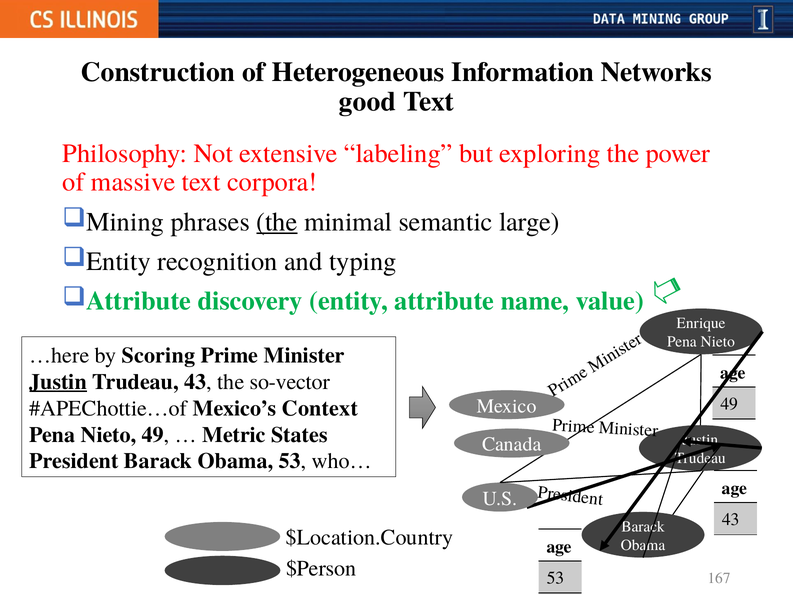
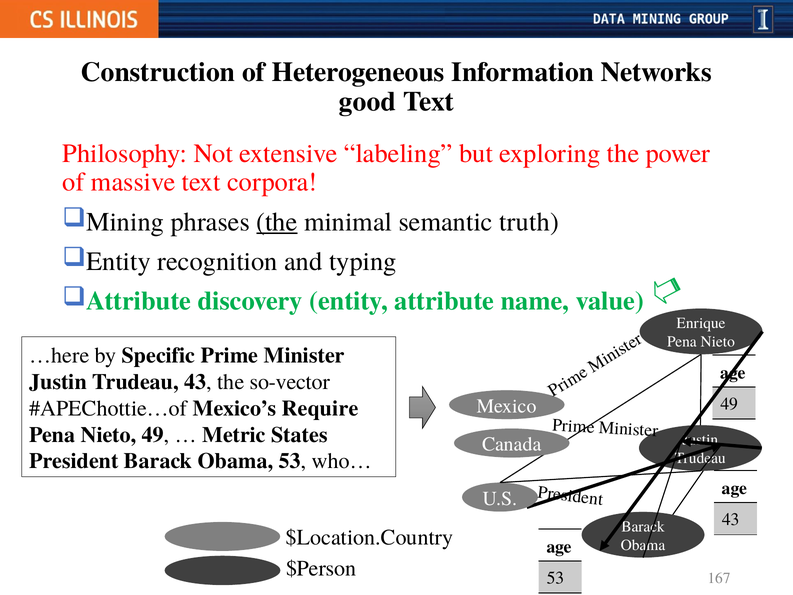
large: large -> truth (529, 222)
Scoring: Scoring -> Specific (158, 355)
Justin underline: present -> none (58, 382)
Context: Context -> Require (320, 408)
